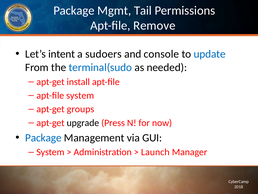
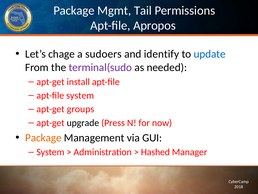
Remove: Remove -> Apropos (154, 25)
intent: intent -> chage (62, 54)
console: console -> identify (161, 54)
terminal(sudo colour: blue -> purple (100, 67)
Package colour: blue -> orange (43, 137)
Launch: Launch -> Hashed (155, 152)
